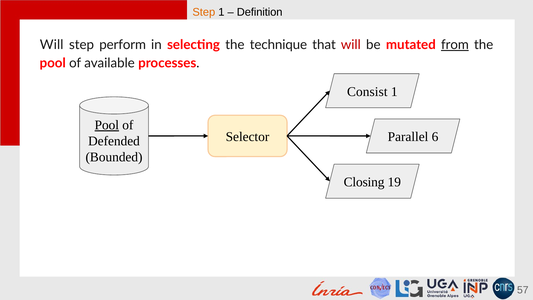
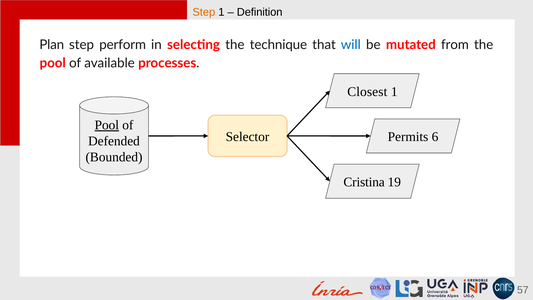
Will: Will -> Plan (52, 45)
will colour: red -> blue (351, 45)
from underline: present -> none (455, 45)
Consist: Consist -> Closest (367, 92)
Parallel: Parallel -> Permits (408, 137)
Closing: Closing -> Cristina (364, 182)
